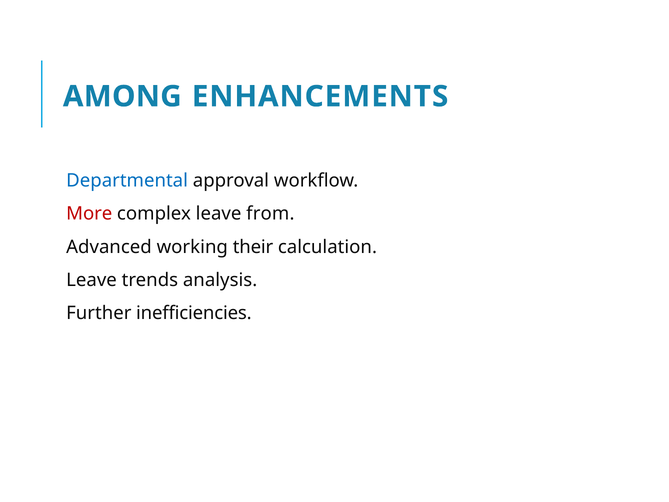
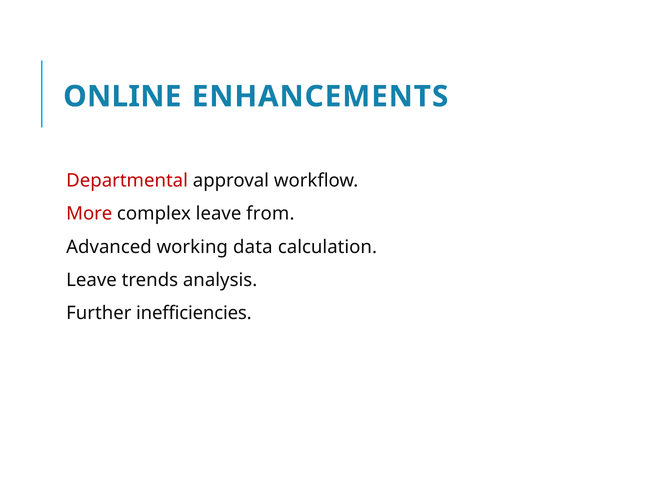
AMONG: AMONG -> ONLINE (122, 96)
Departmental colour: blue -> red (127, 181)
their: their -> data (253, 247)
